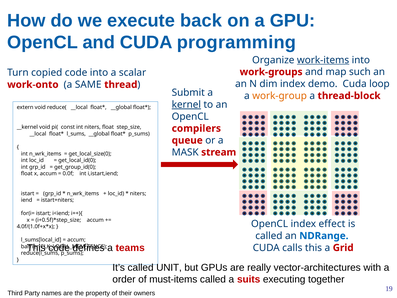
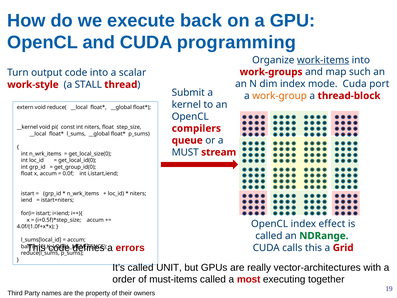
copied: copied -> output (47, 73)
demo: demo -> mode (323, 84)
loop: loop -> port (379, 84)
work-onto: work-onto -> work-style (33, 85)
SAME: SAME -> STALL (88, 85)
kernel underline: present -> none (186, 105)
MASK: MASK -> MUST (185, 152)
NDRange colour: blue -> green (324, 236)
teams: teams -> errors (130, 248)
suits: suits -> most (249, 279)
